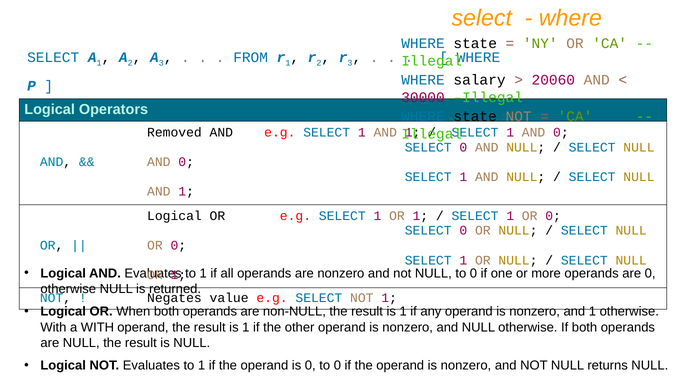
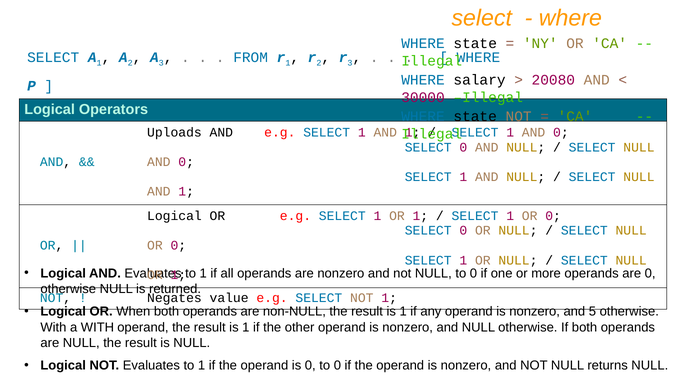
20060: 20060 -> 20080 (553, 80)
Removed: Removed -> Uploads (174, 132)
nonzero and 1: 1 -> 5 (592, 311)
